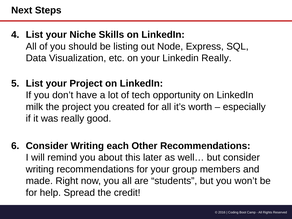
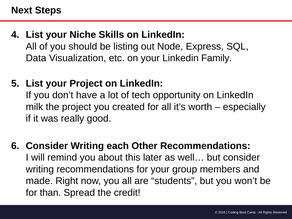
Linkedin Really: Really -> Family (217, 58)
help: help -> than (50, 193)
